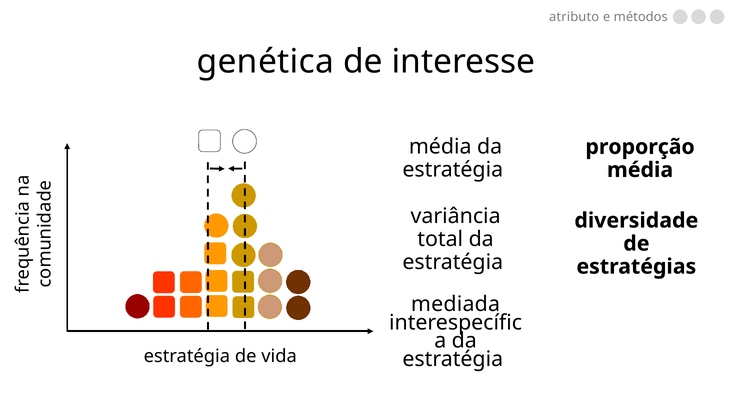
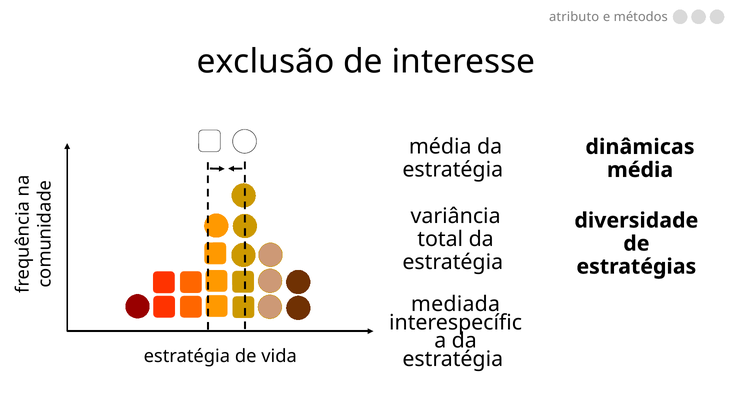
genética: genética -> exclusão (266, 62)
proporção: proporção -> dinâmicas (640, 147)
